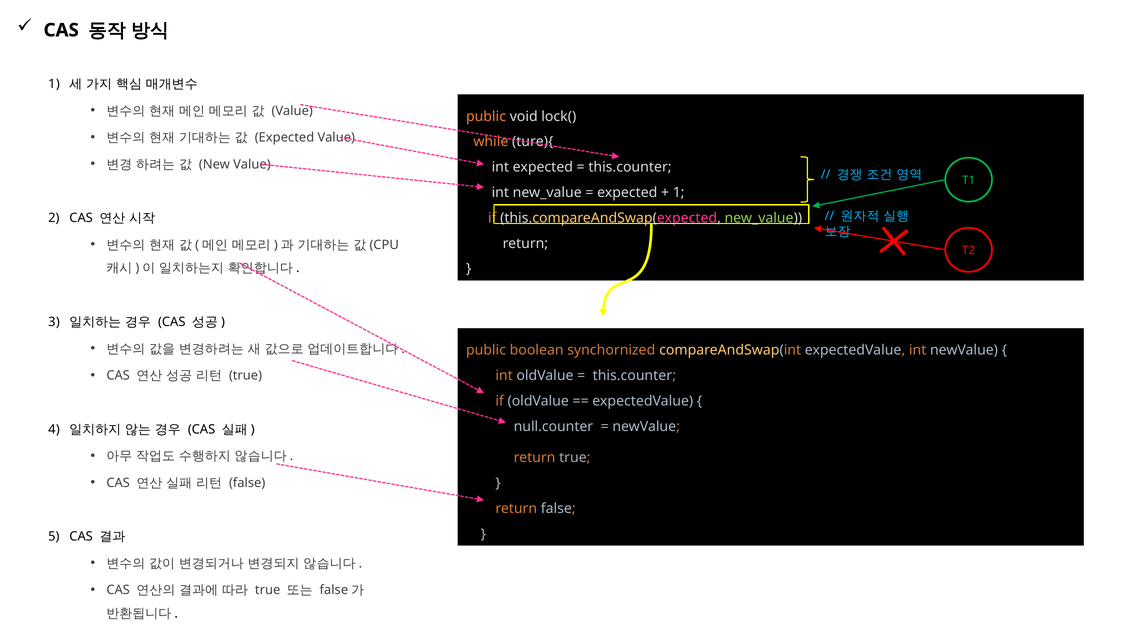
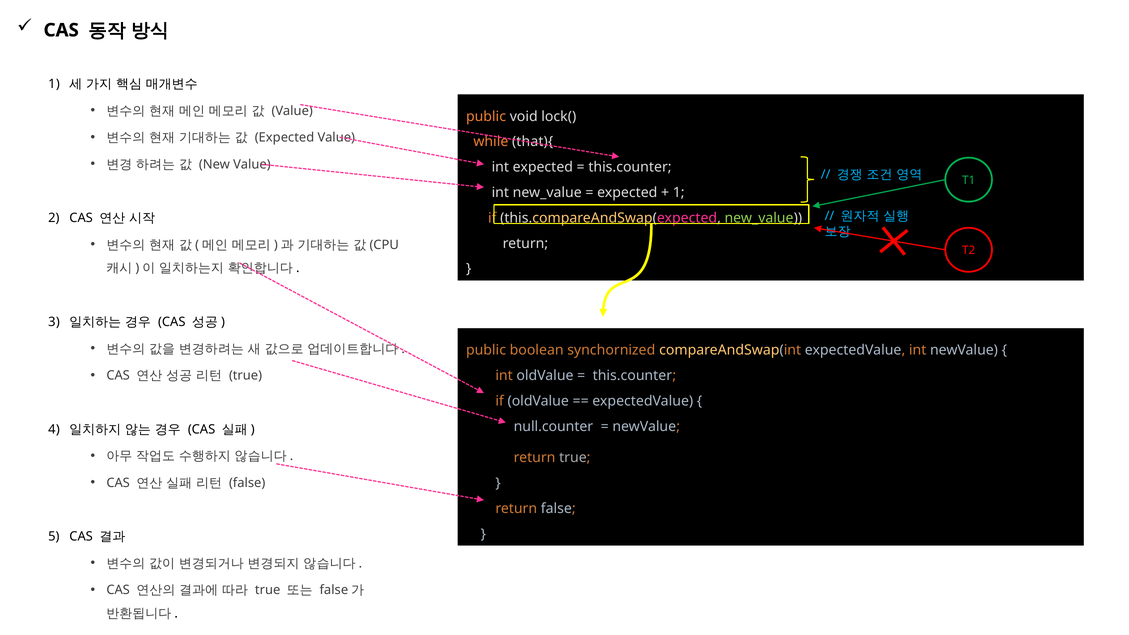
ture){: ture){ -> that){ (533, 142)
